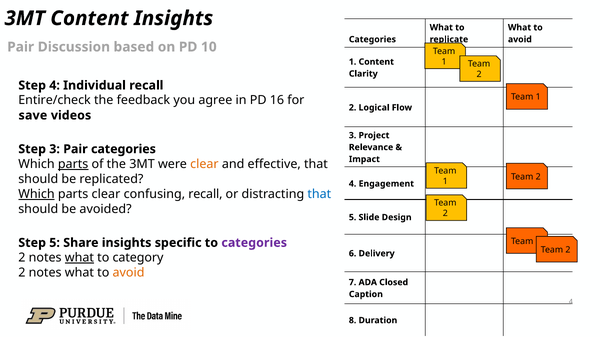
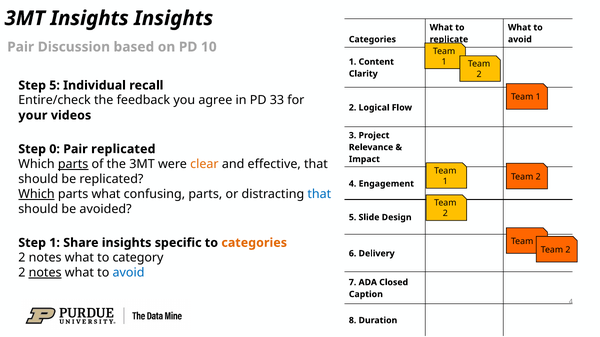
3MT Content: Content -> Insights (89, 18)
Step 4: 4 -> 5 (55, 86)
16: 16 -> 33 (277, 101)
save: save -> your (33, 116)
Step 3: 3 -> 0 (55, 149)
Pair categories: categories -> replicated (123, 149)
parts clear: clear -> what (106, 194)
confusing recall: recall -> parts (205, 194)
Step 5: 5 -> 1 (55, 243)
categories colour: purple -> orange (254, 243)
what underline: present -> none (79, 258)
notes underline: none -> present (45, 273)
avoid colour: orange -> blue (128, 273)
